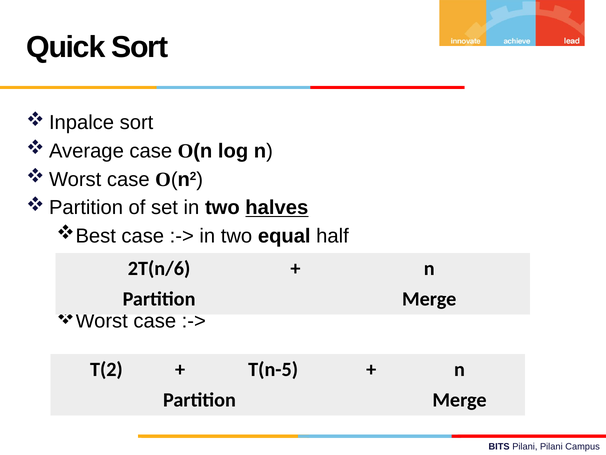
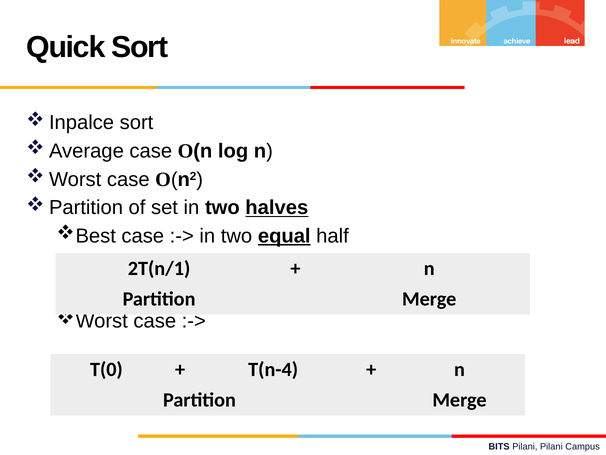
equal underline: none -> present (284, 236)
2T(n/6: 2T(n/6 -> 2T(n/1 (159, 268)
T(2: T(2 -> T(0 (106, 369)
T(n-5: T(n-5 -> T(n-4 (273, 369)
